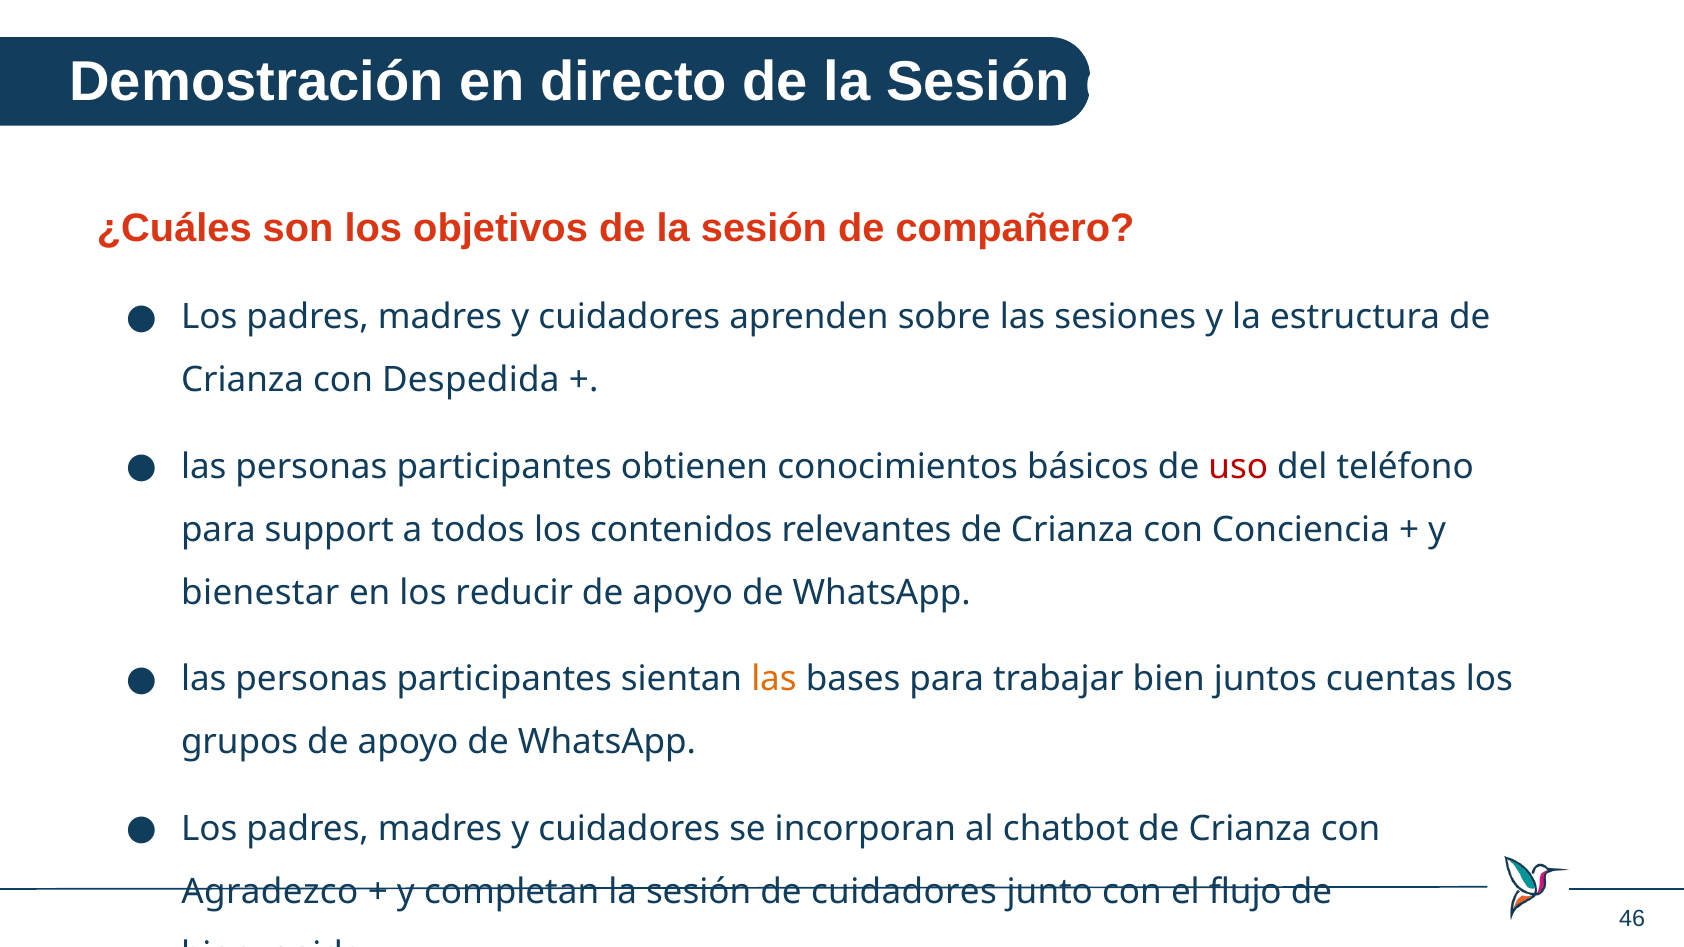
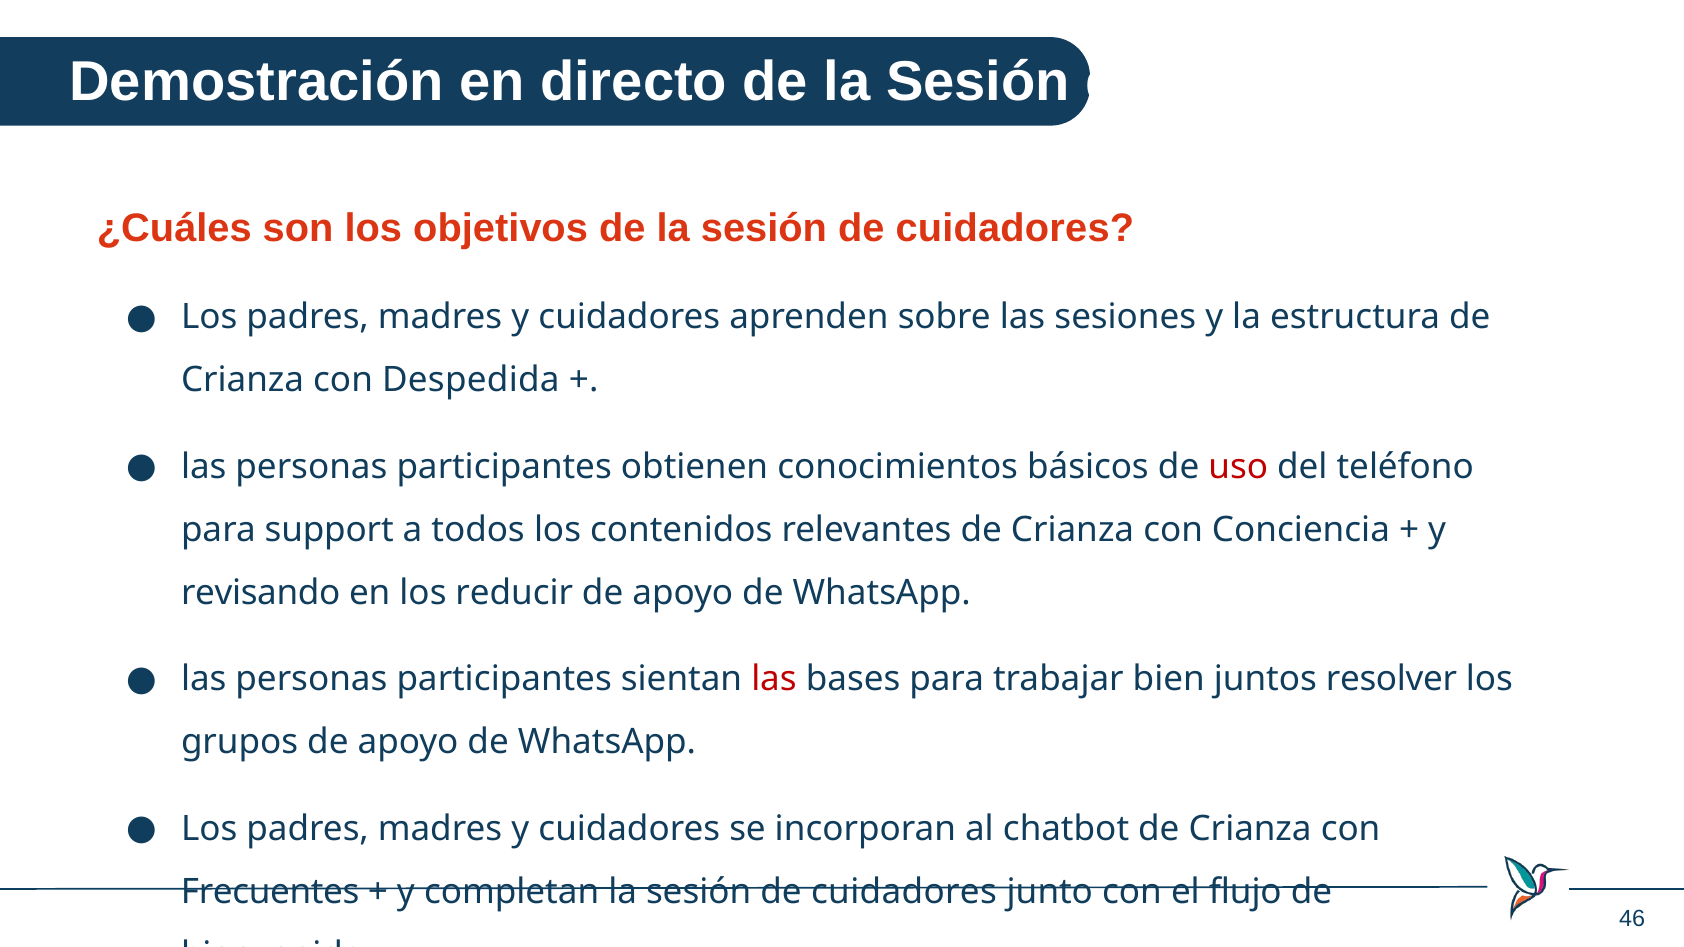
compañero: compañero -> cuidadores (1015, 228)
bienestar: bienestar -> revisando (261, 593)
las colour: orange -> red (774, 679)
cuentas: cuentas -> resolver (1391, 679)
Agradezco: Agradezco -> Frecuentes (270, 892)
